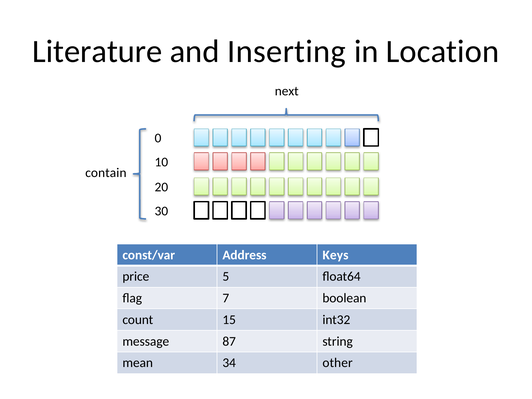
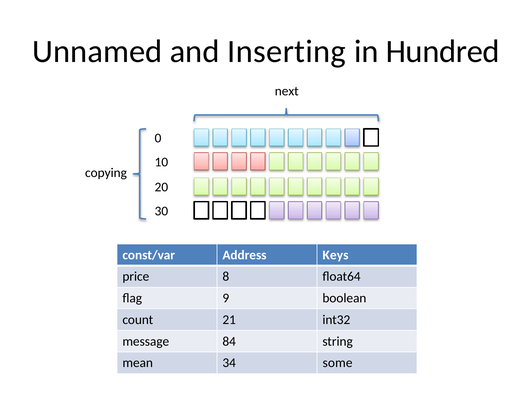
Literature: Literature -> Unnamed (97, 51)
Location: Location -> Hundred (443, 51)
contain: contain -> copying (106, 173)
5: 5 -> 8 (226, 277)
7: 7 -> 9 (226, 298)
15: 15 -> 21 (229, 320)
87: 87 -> 84 (229, 341)
other: other -> some (338, 363)
